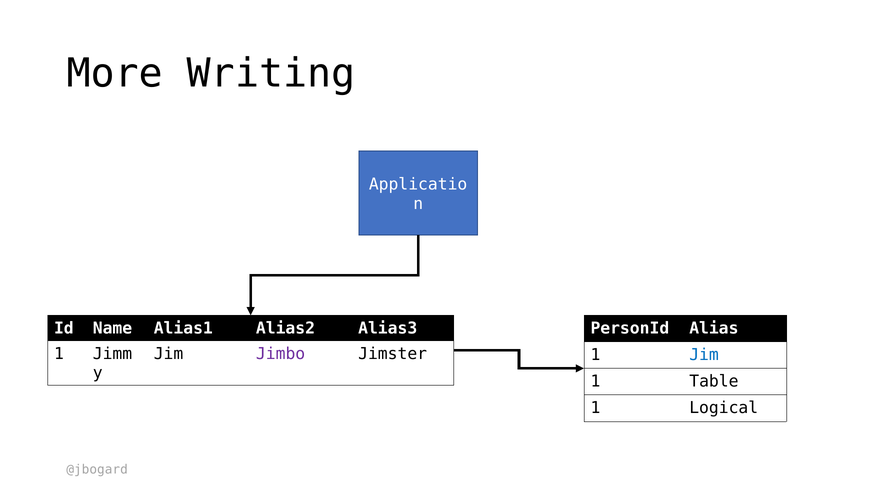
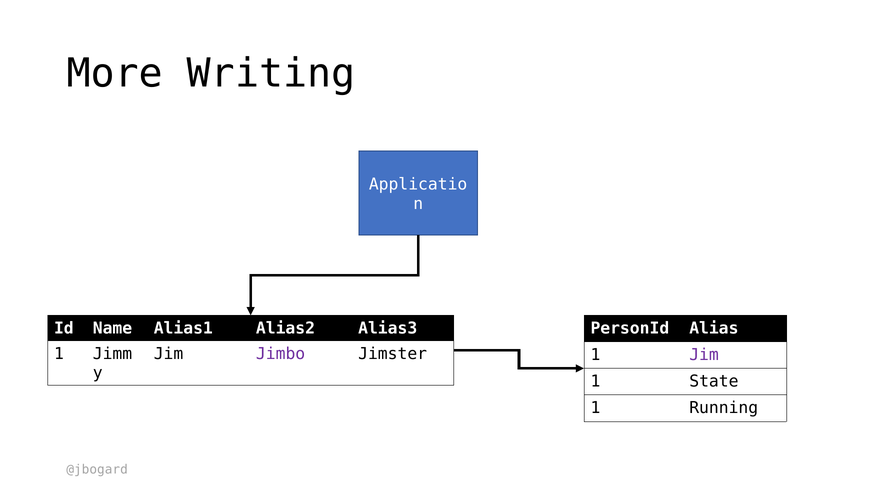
Jim colour: blue -> purple (704, 355)
Table: Table -> State (714, 381)
Logical: Logical -> Running (724, 408)
